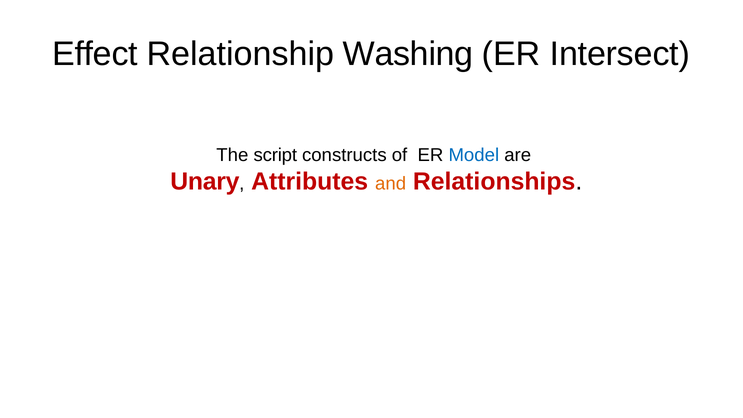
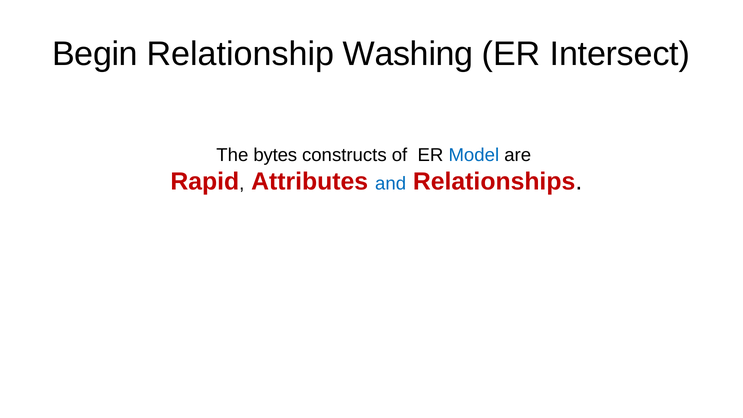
Effect: Effect -> Begin (95, 54)
script: script -> bytes (275, 155)
Unary: Unary -> Rapid (205, 182)
and colour: orange -> blue (391, 184)
